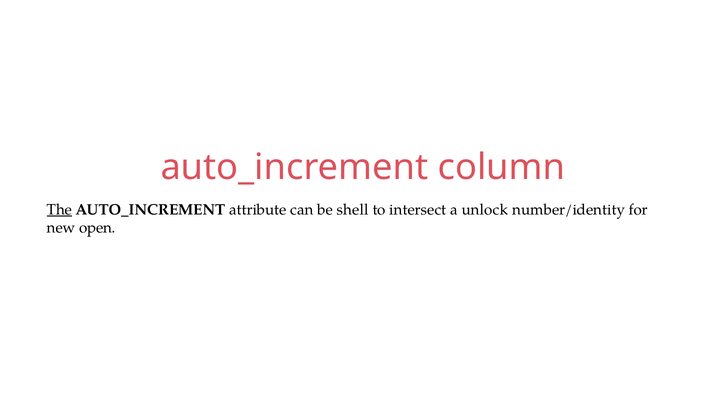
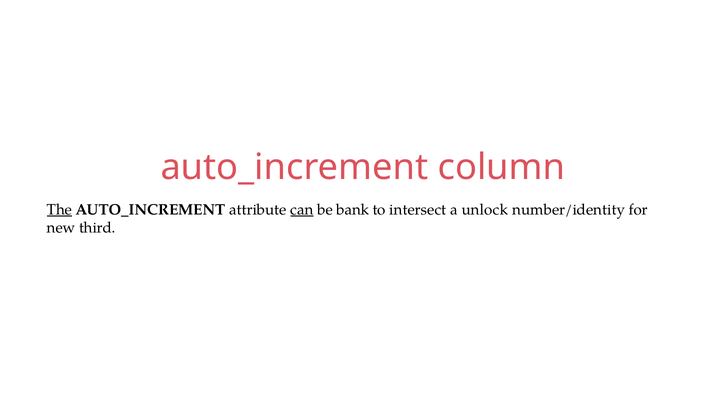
can underline: none -> present (302, 210)
shell: shell -> bank (353, 210)
open: open -> third (97, 228)
